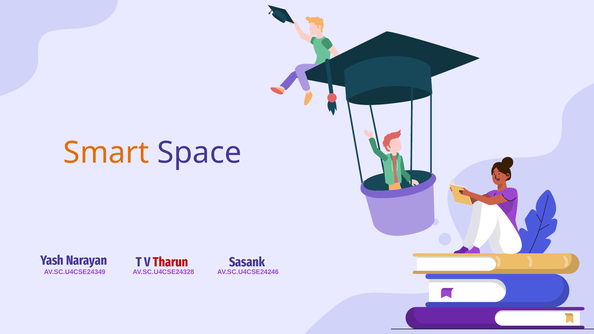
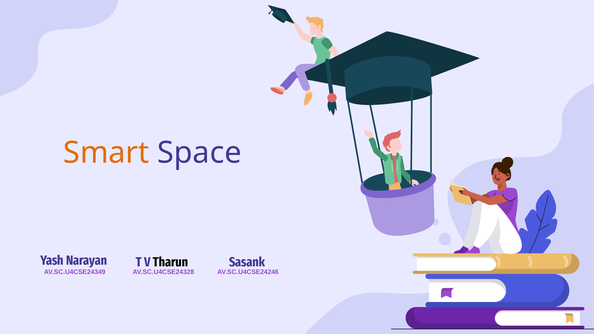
Tharun colour: red -> black (171, 262)
